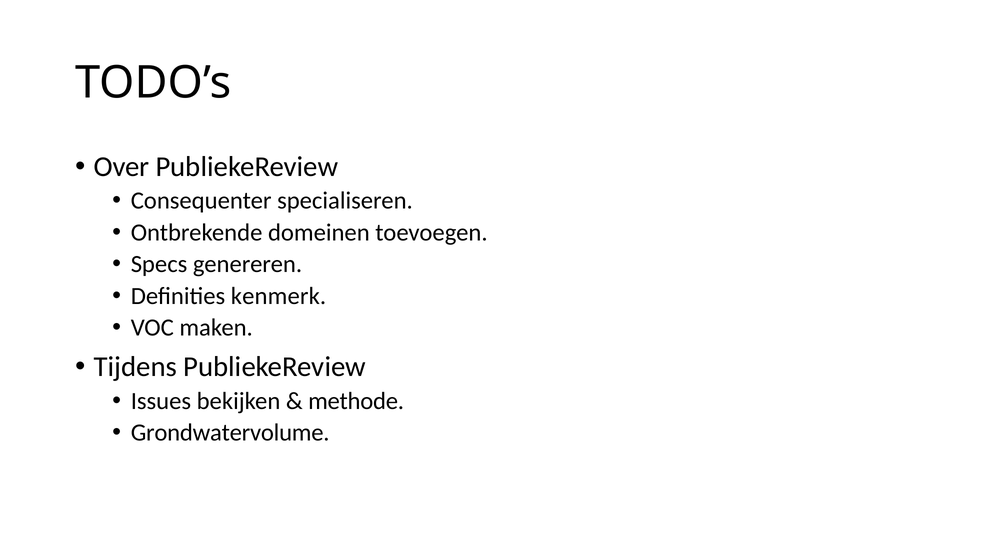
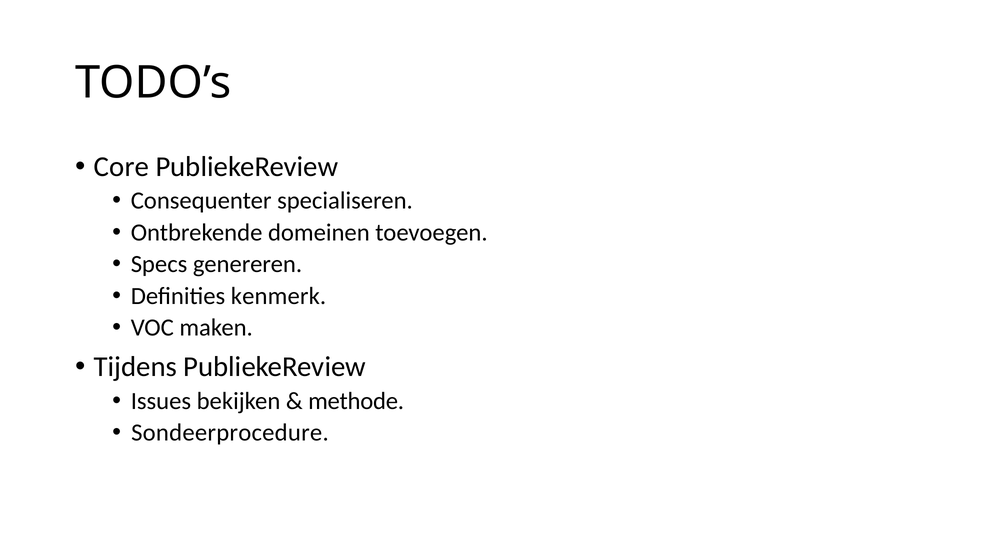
Over: Over -> Core (121, 167)
Grondwatervolume: Grondwatervolume -> Sondeerprocedure (230, 433)
